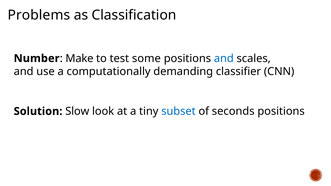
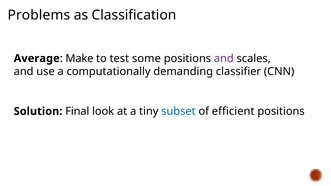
Number: Number -> Average (37, 58)
and colour: blue -> purple (224, 58)
Slow: Slow -> Final (77, 111)
seconds: seconds -> efficient (233, 111)
